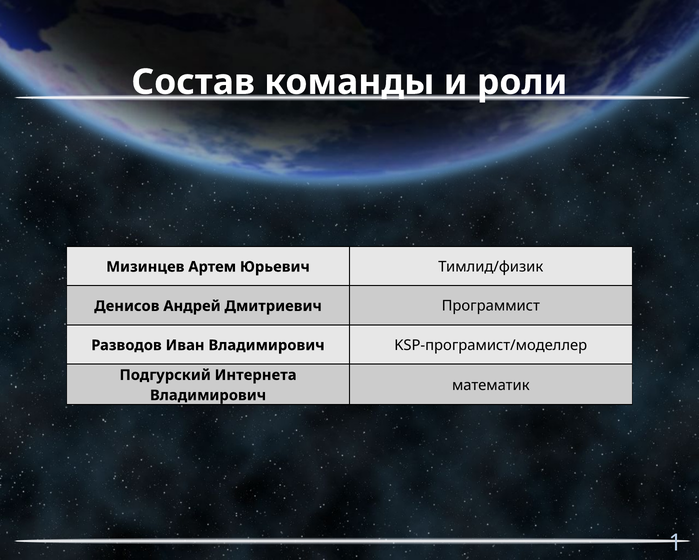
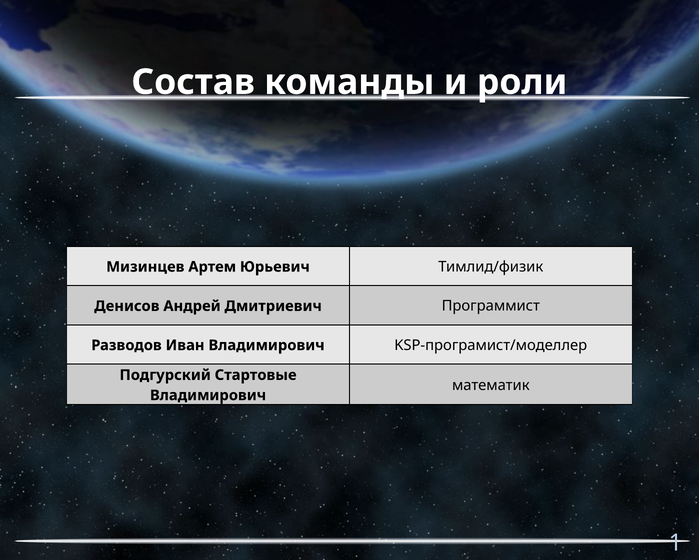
Интернета: Интернета -> Стартовые (256, 375)
